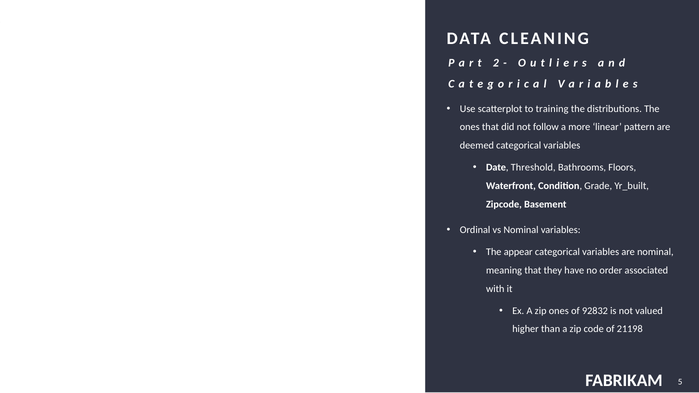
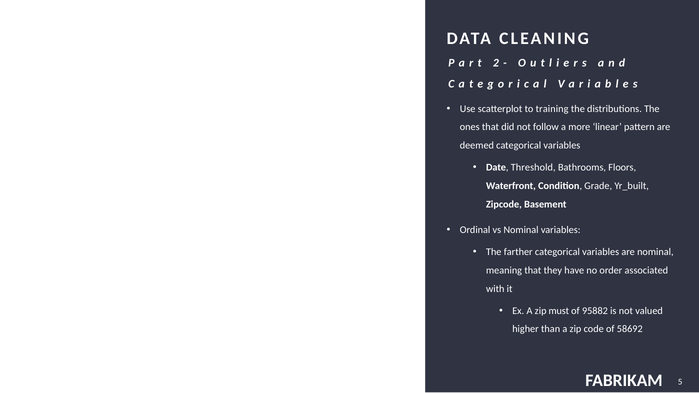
appear: appear -> farther (518, 252)
zip ones: ones -> must (559, 311)
92832: 92832 -> 95882 (595, 311)
21198: 21198 -> 58692 (630, 329)
